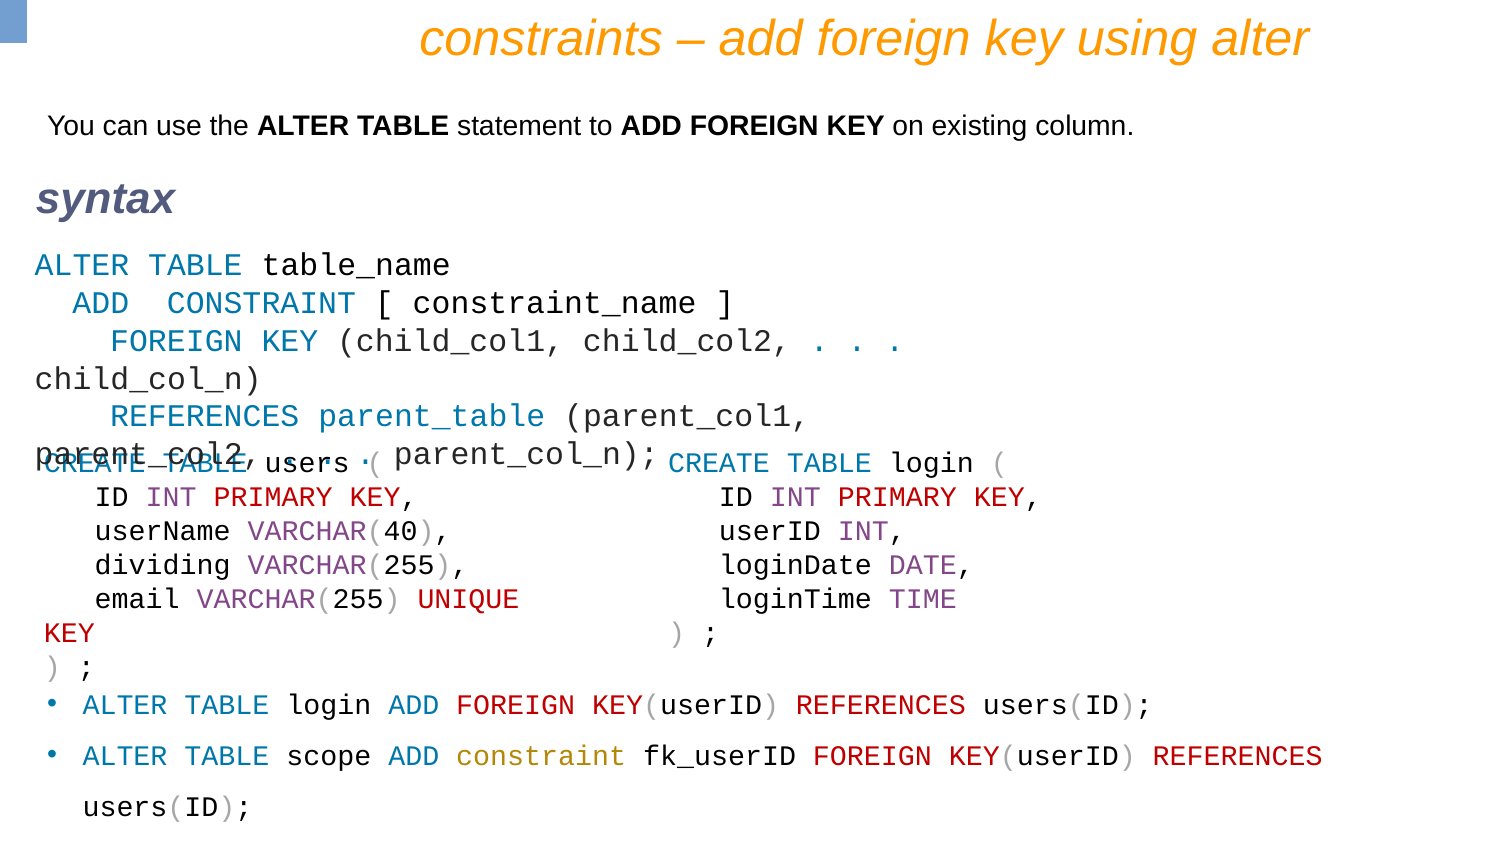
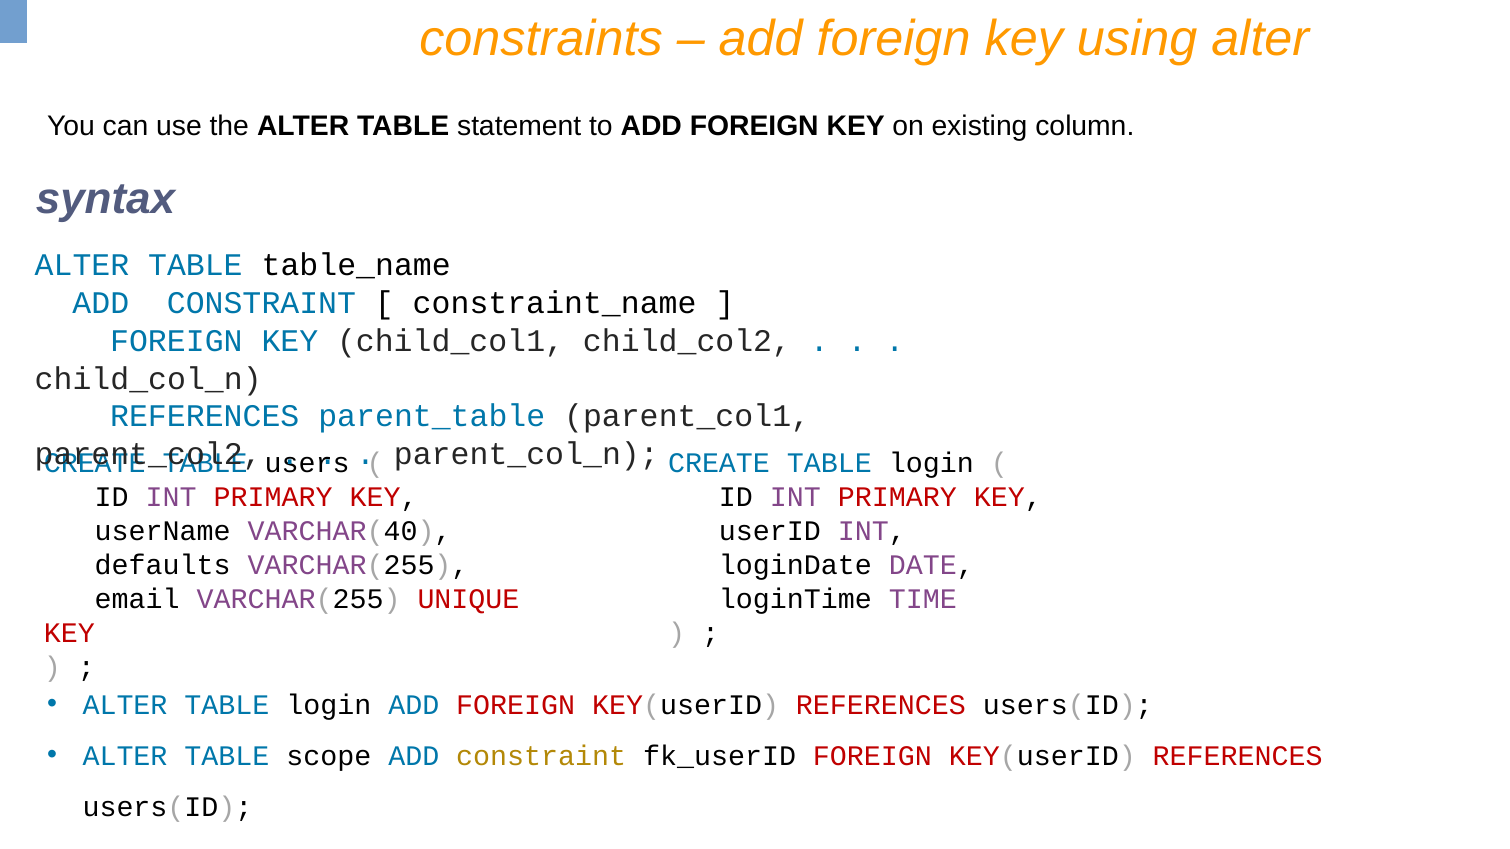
dividing: dividing -> defaults (163, 566)
